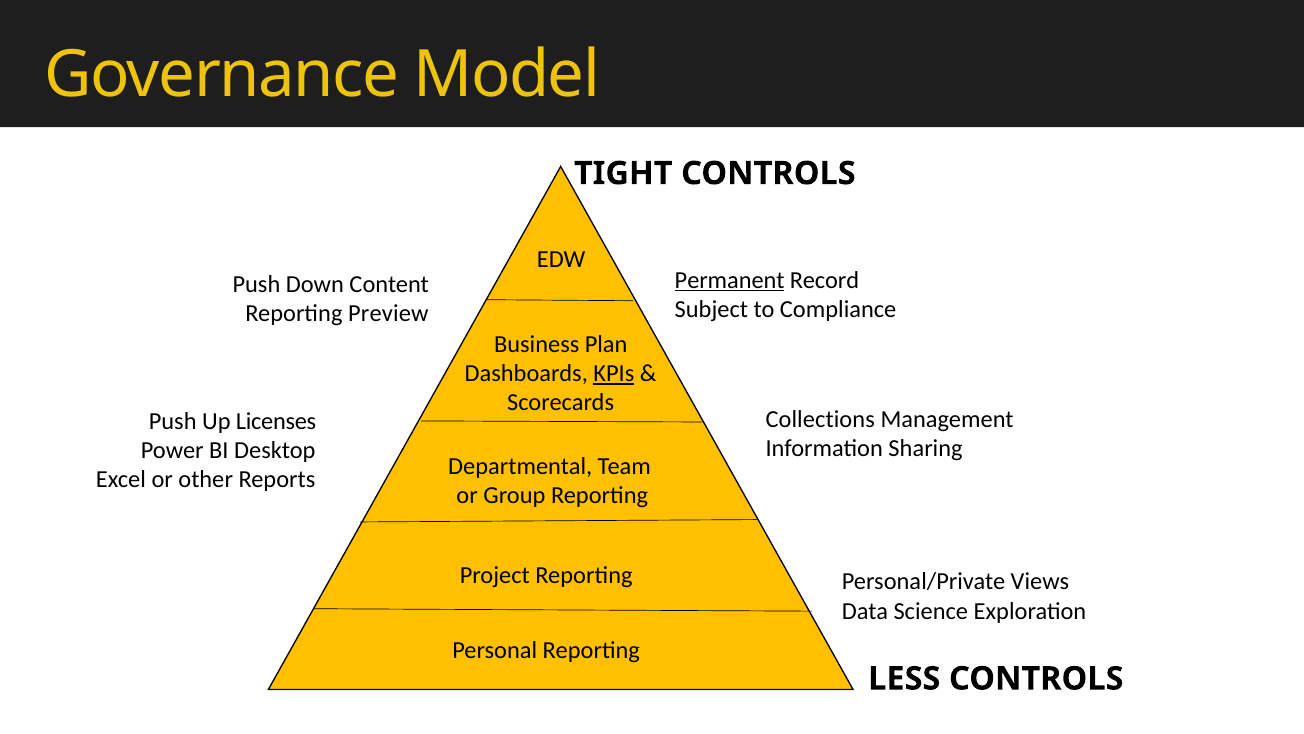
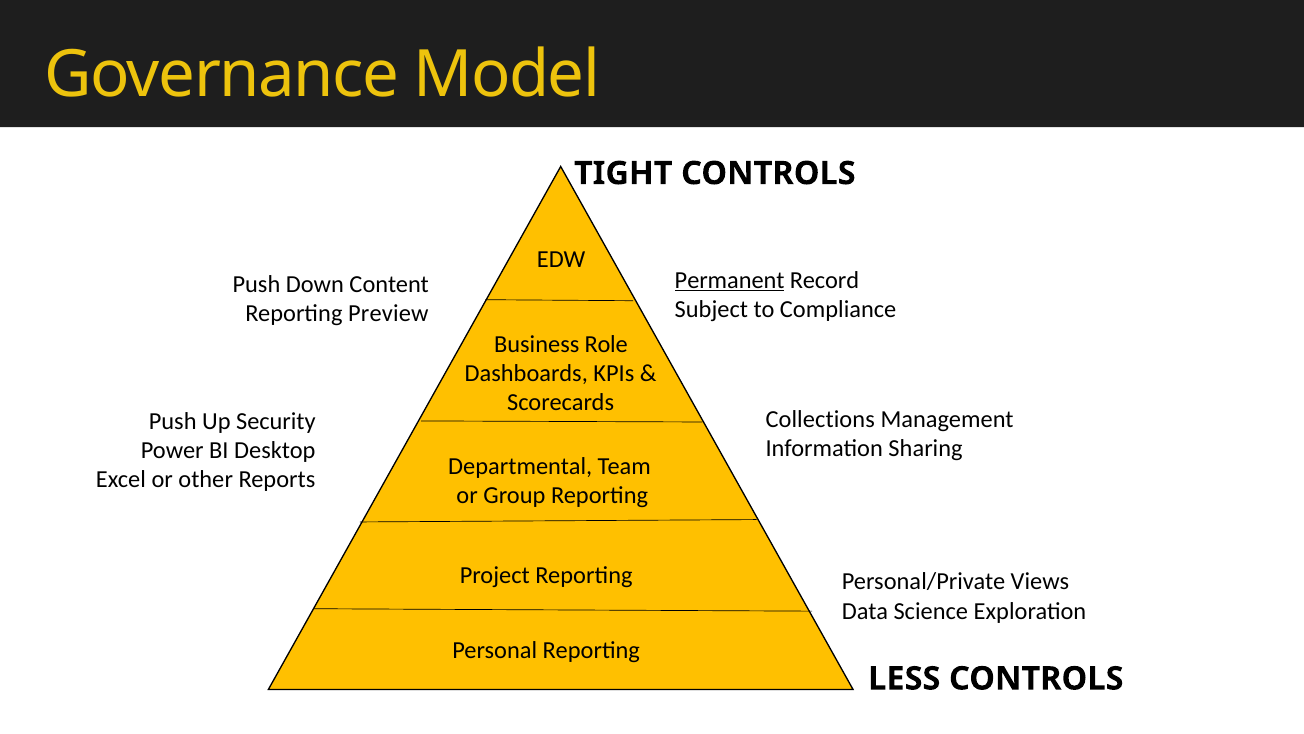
Plan: Plan -> Role (606, 344)
KPIs underline: present -> none (614, 373)
Licenses: Licenses -> Security (276, 421)
